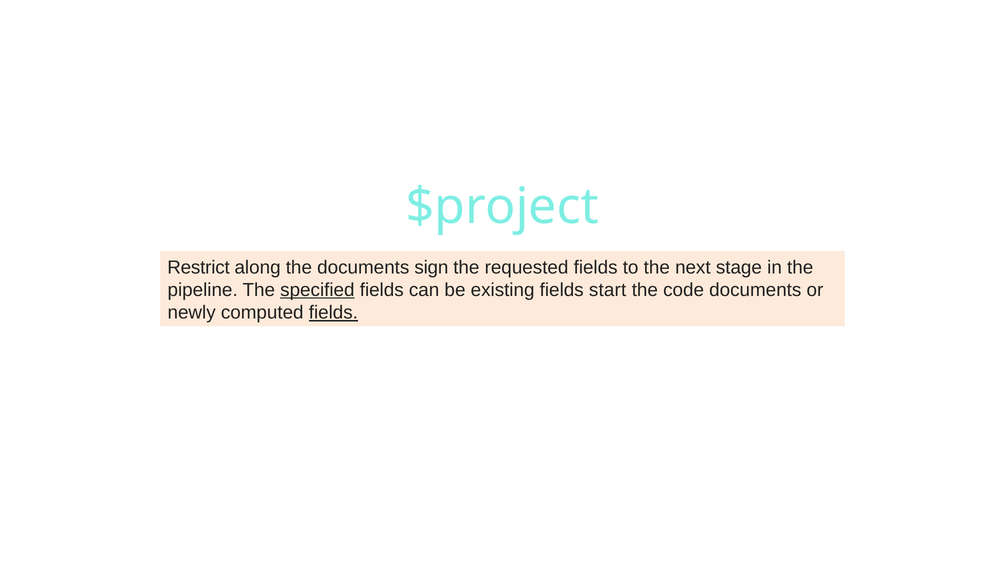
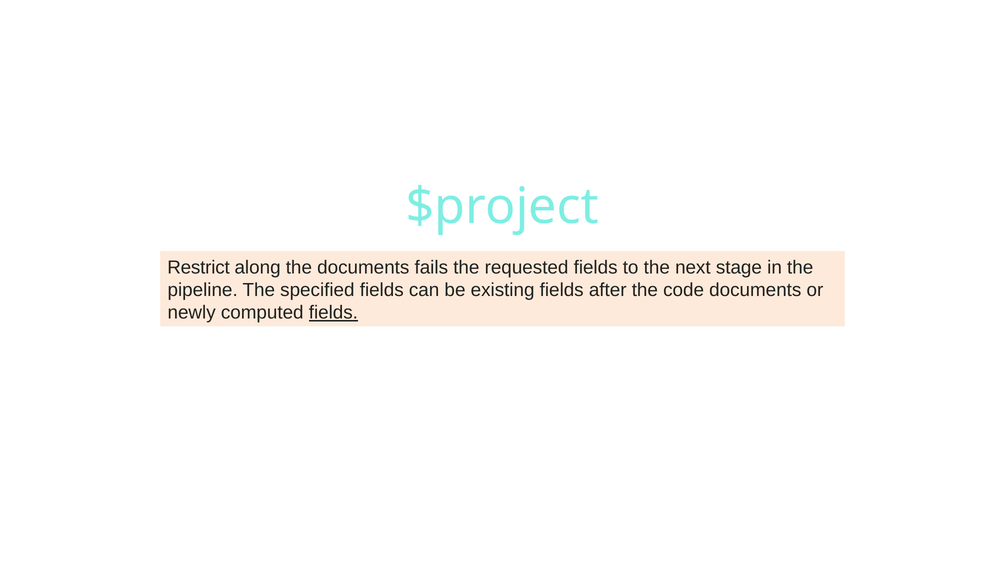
sign: sign -> fails (431, 268)
specified underline: present -> none (317, 290)
start: start -> after (608, 290)
